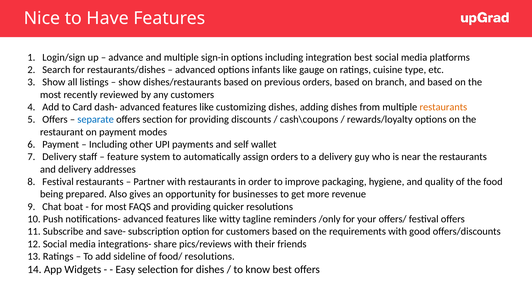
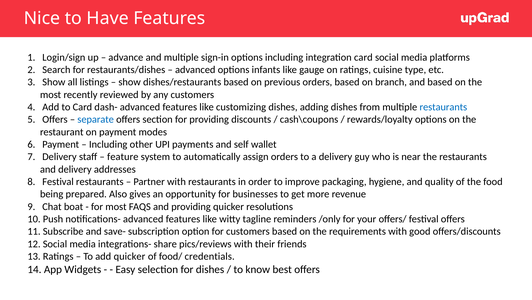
integration best: best -> card (363, 57)
restaurants colour: orange -> blue (443, 107)
add sideline: sideline -> quicker (130, 256)
food/ resolutions: resolutions -> credentials (210, 256)
